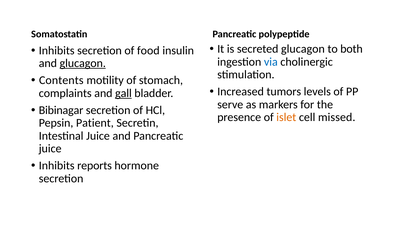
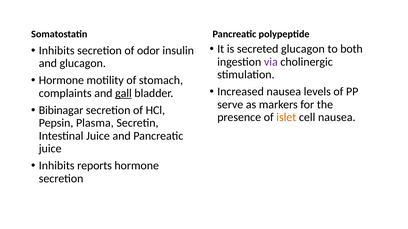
food: food -> odor (148, 51)
via colour: blue -> purple (271, 62)
glucagon underline: present -> none (83, 63)
Contents: Contents -> Hormone (61, 81)
Increased tumors: tumors -> nausea (284, 92)
cell missed: missed -> nausea (337, 118)
Patient: Patient -> Plasma (95, 123)
